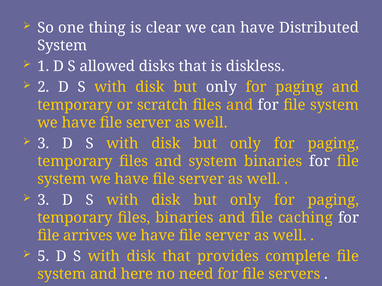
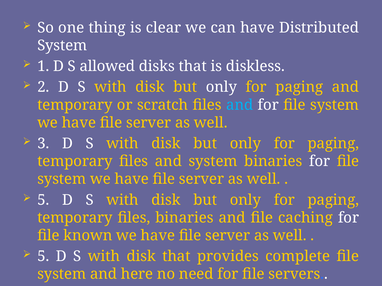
and colour: yellow -> light blue (240, 105)
3: 3 -> 5 (43, 200)
arrives: arrives -> known (88, 236)
